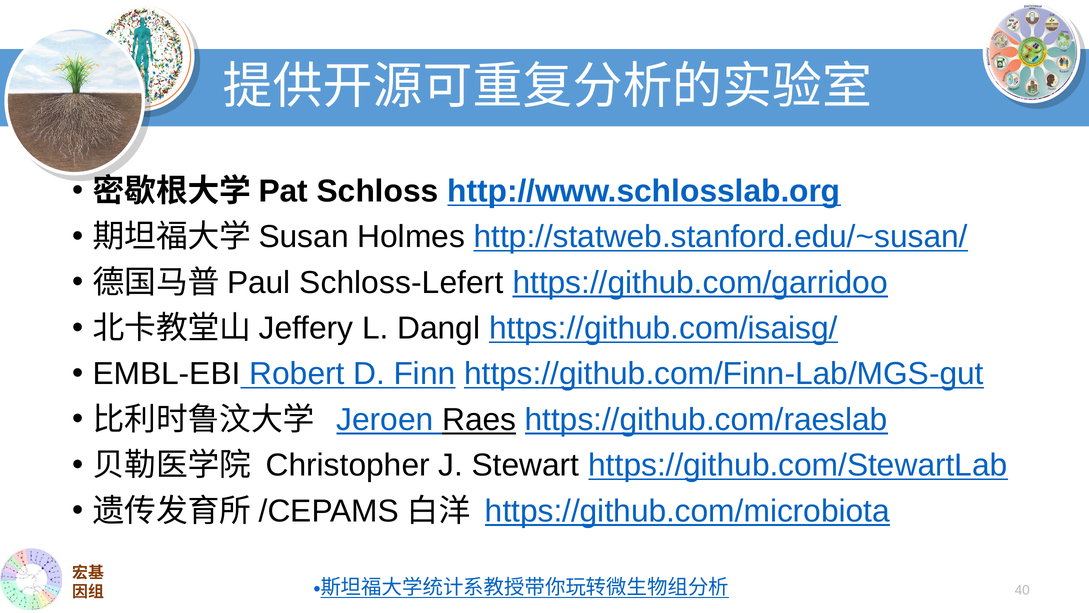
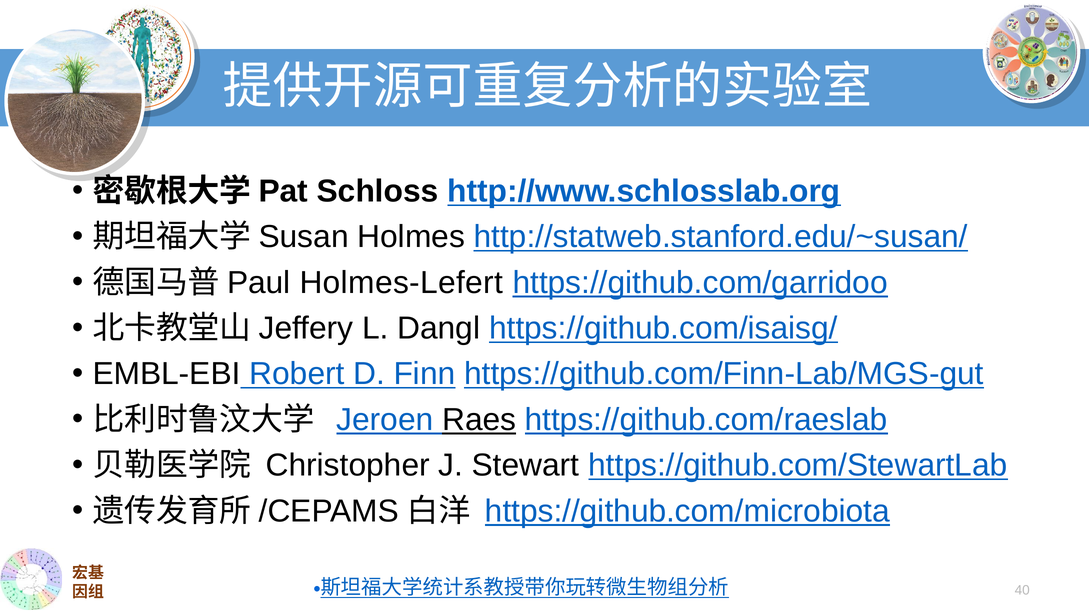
Schloss-Lefert: Schloss-Lefert -> Holmes-Lefert (401, 282)
